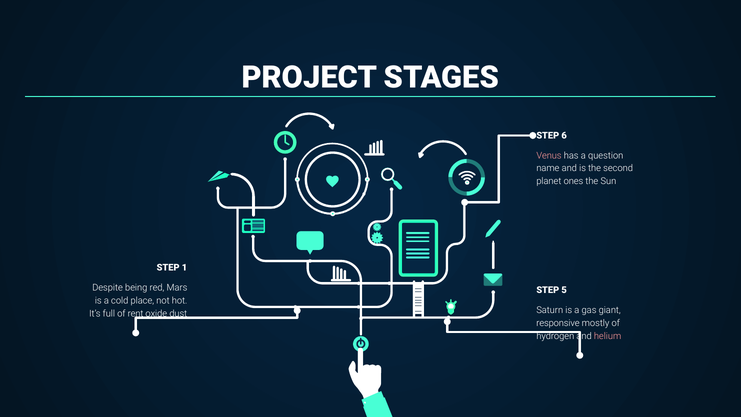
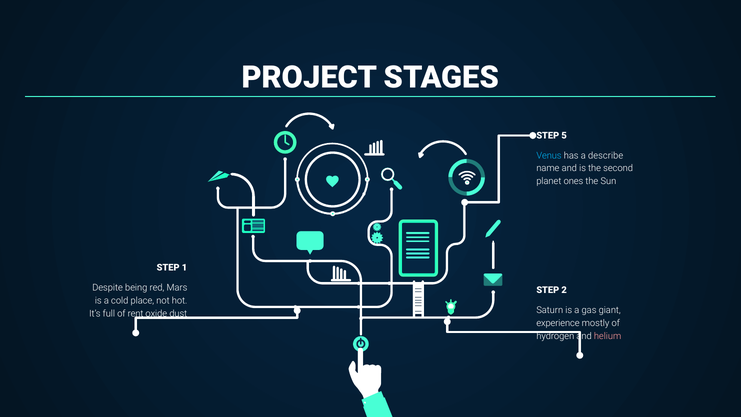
6: 6 -> 5 (564, 136)
Venus colour: pink -> light blue (549, 155)
question: question -> describe (606, 155)
5: 5 -> 2 (564, 290)
responsive: responsive -> experience (558, 323)
